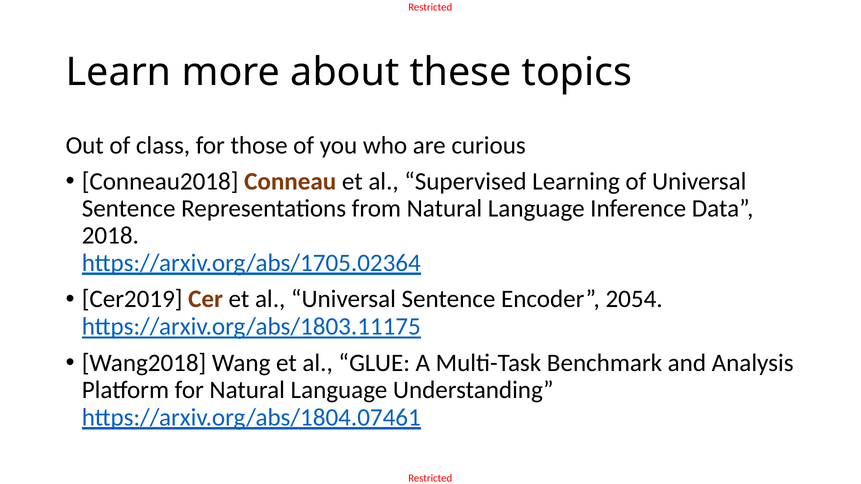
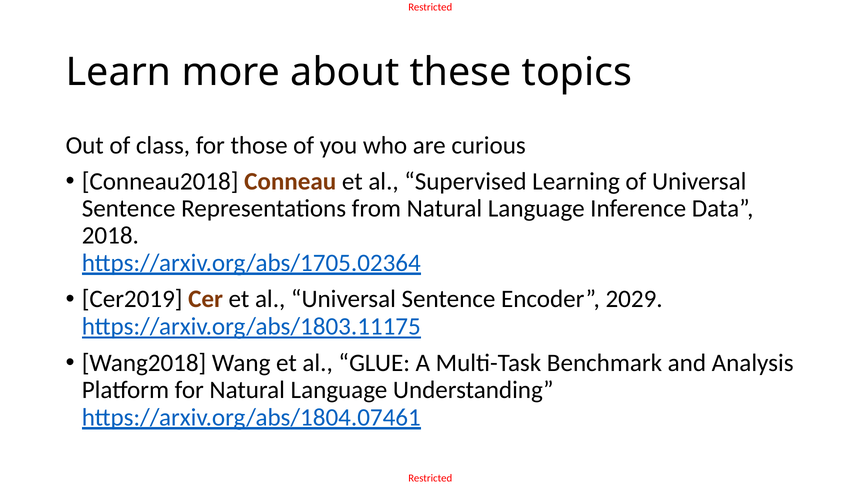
2054: 2054 -> 2029 (634, 299)
